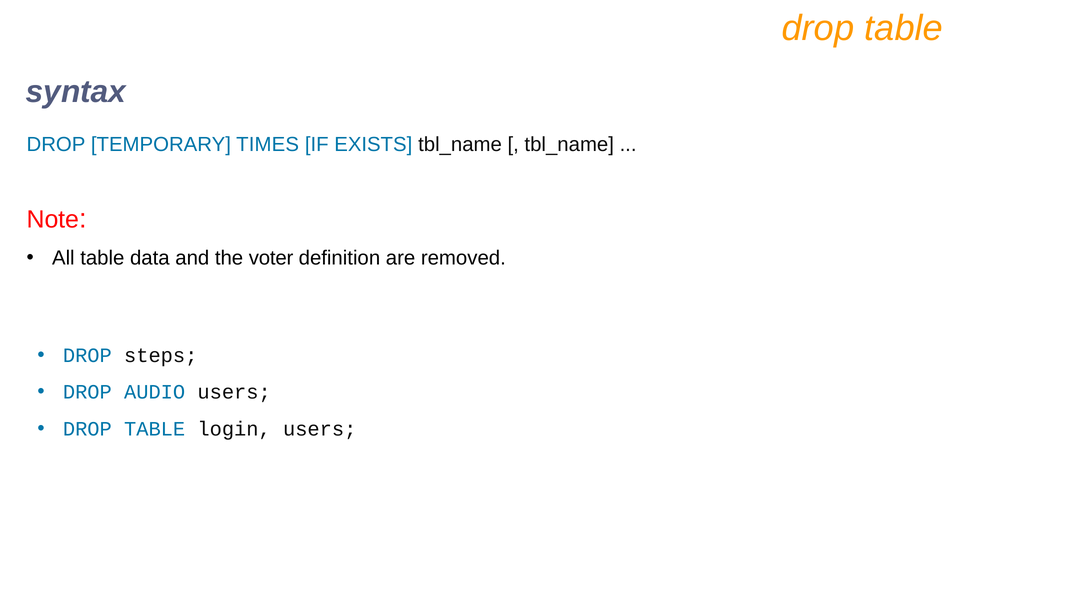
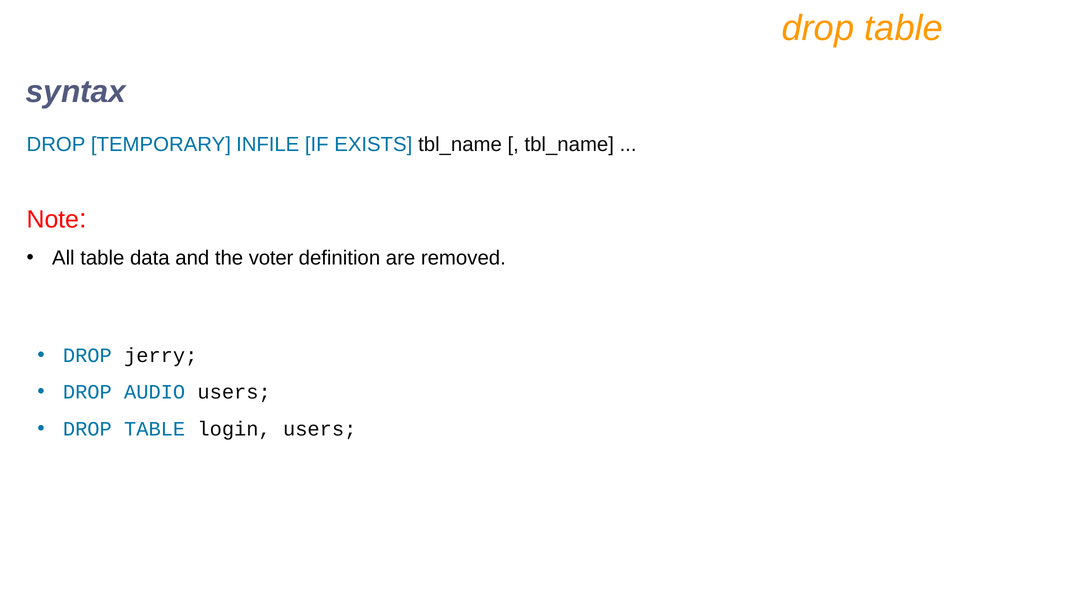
TIMES: TIMES -> INFILE (268, 144)
steps: steps -> jerry (161, 355)
